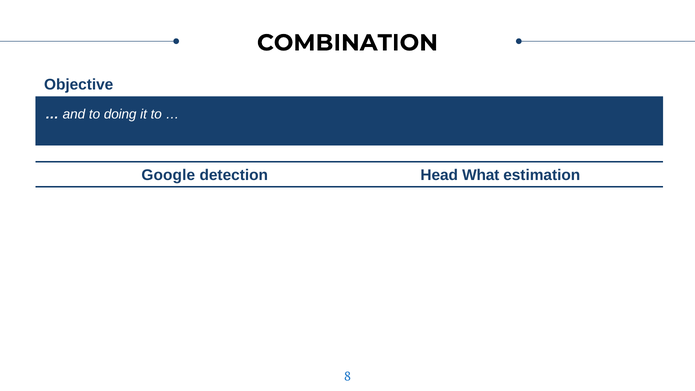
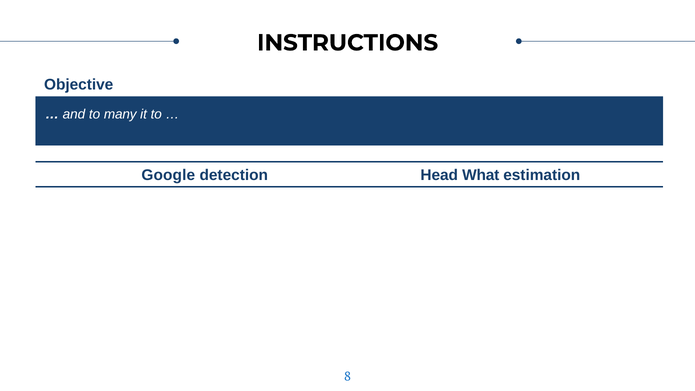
COMBINATION: COMBINATION -> INSTRUCTIONS (348, 43)
doing: doing -> many (120, 114)
